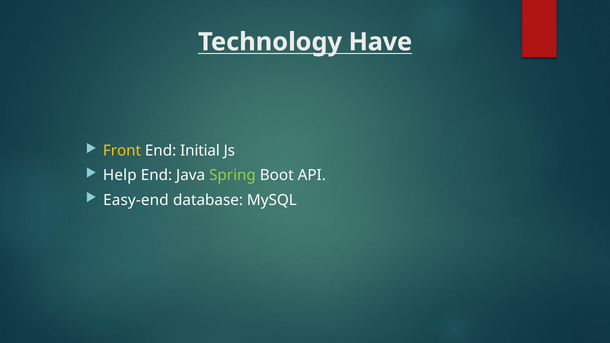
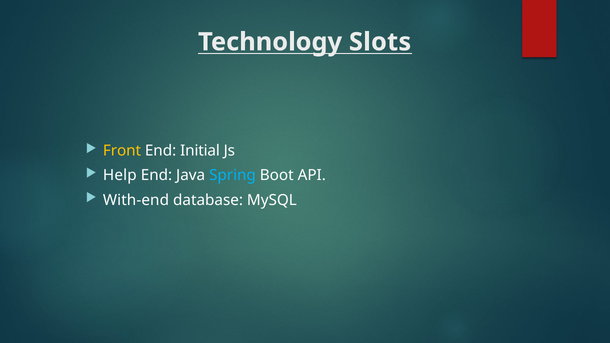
Have: Have -> Slots (380, 42)
Spring colour: light green -> light blue (232, 175)
Easy-end: Easy-end -> With-end (136, 200)
